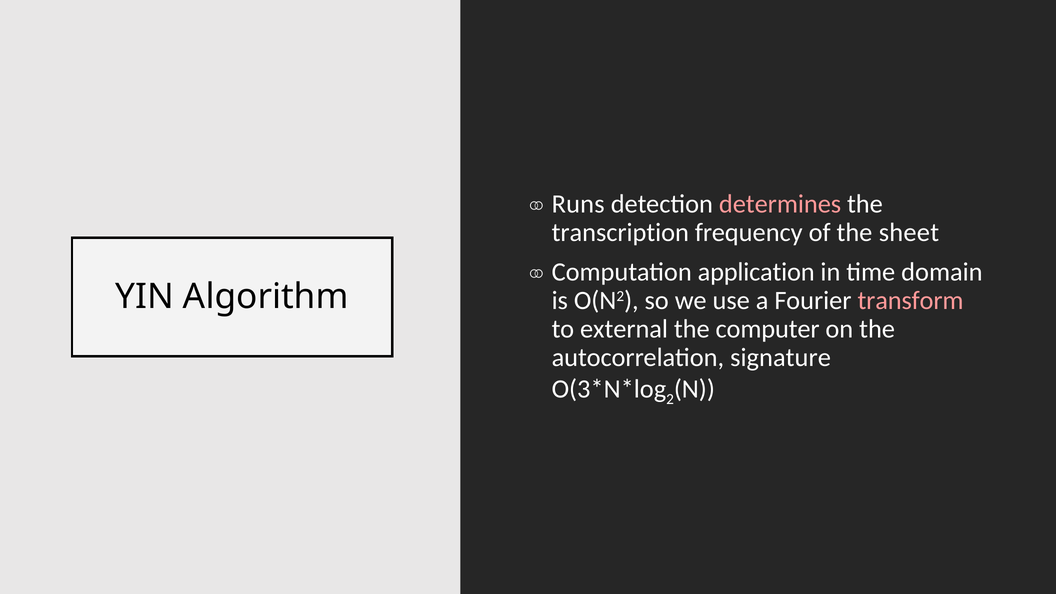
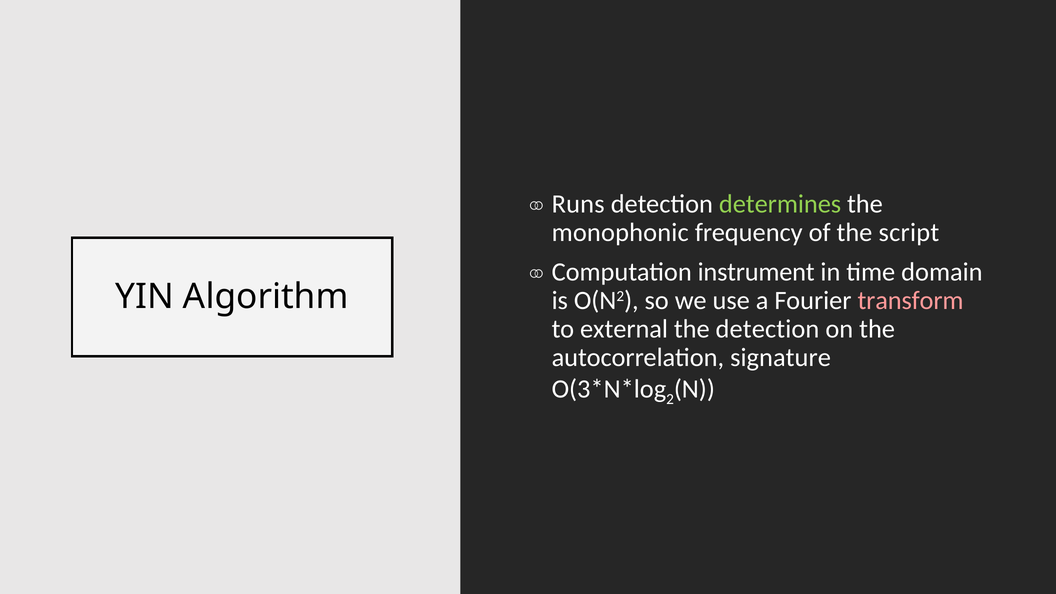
determines colour: pink -> light green (780, 204)
transcription: transcription -> monophonic (620, 232)
sheet: sheet -> script (909, 232)
application: application -> instrument (756, 272)
the computer: computer -> detection (767, 329)
